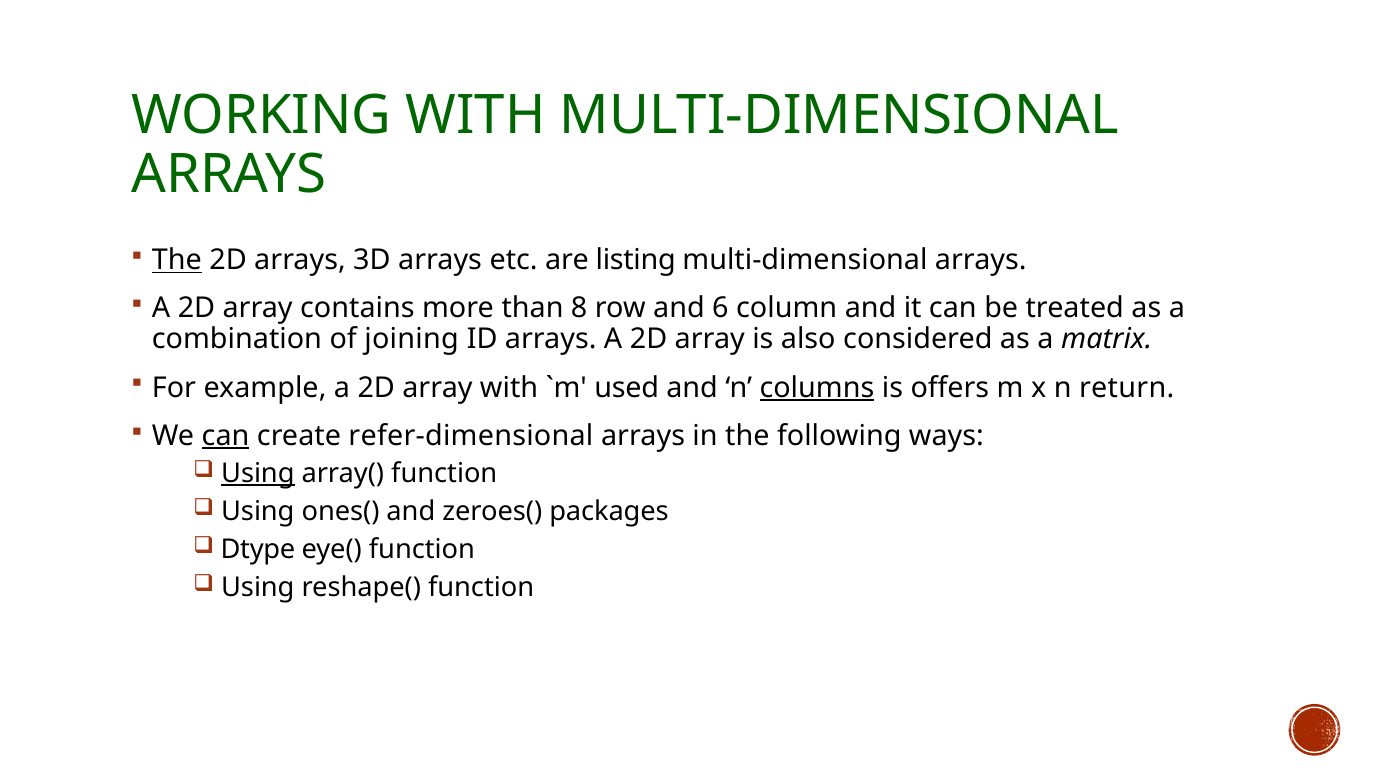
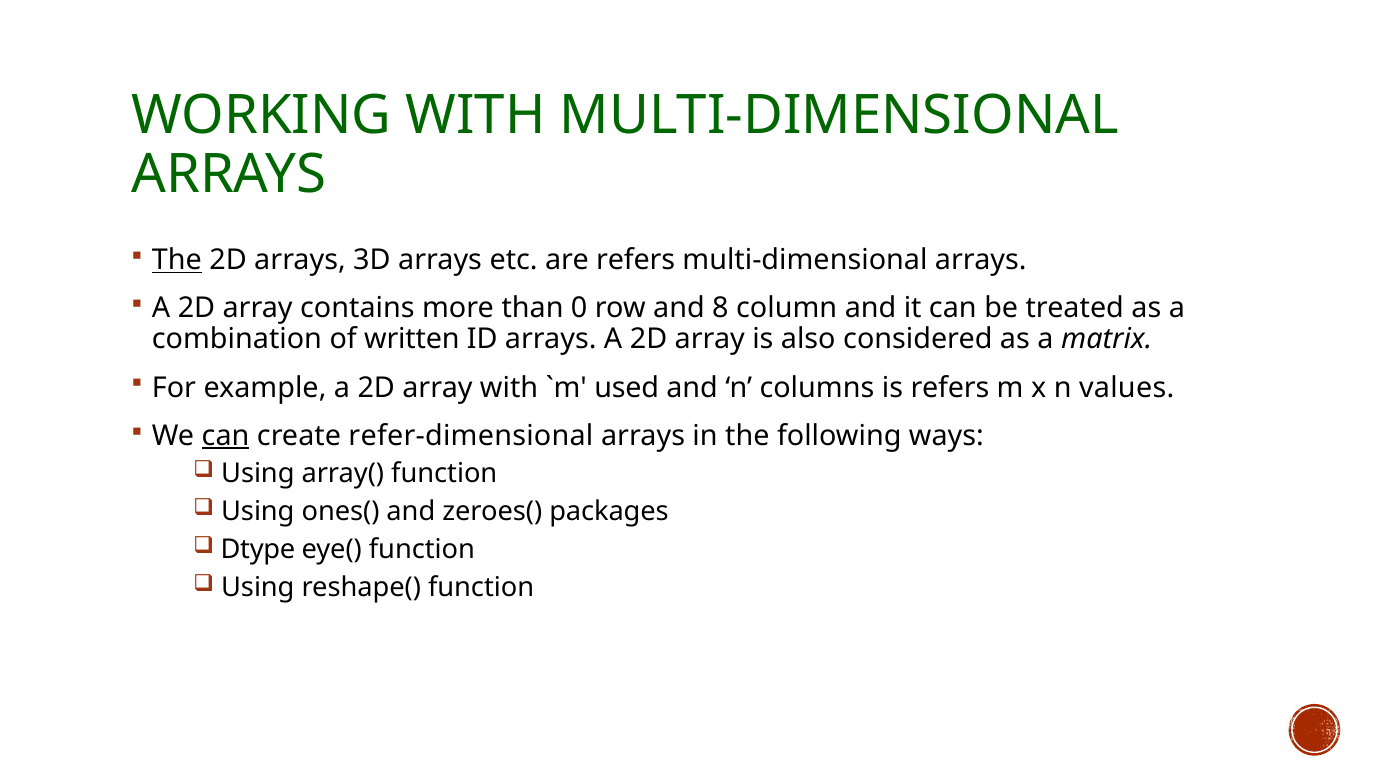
are listing: listing -> refers (636, 260)
8: 8 -> 0 (579, 309)
6: 6 -> 8 (720, 309)
joining: joining -> written (412, 340)
columns underline: present -> none (817, 388)
is offers: offers -> refers (950, 388)
return: return -> values (1127, 388)
Using underline: present -> none (258, 473)
